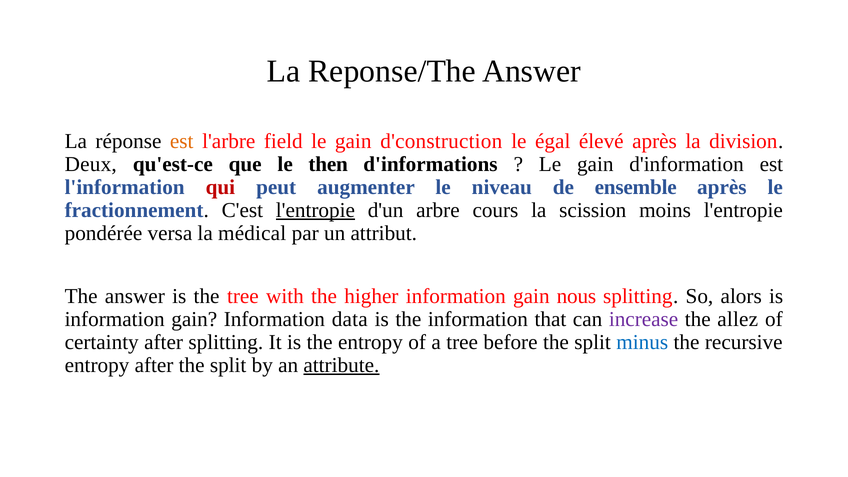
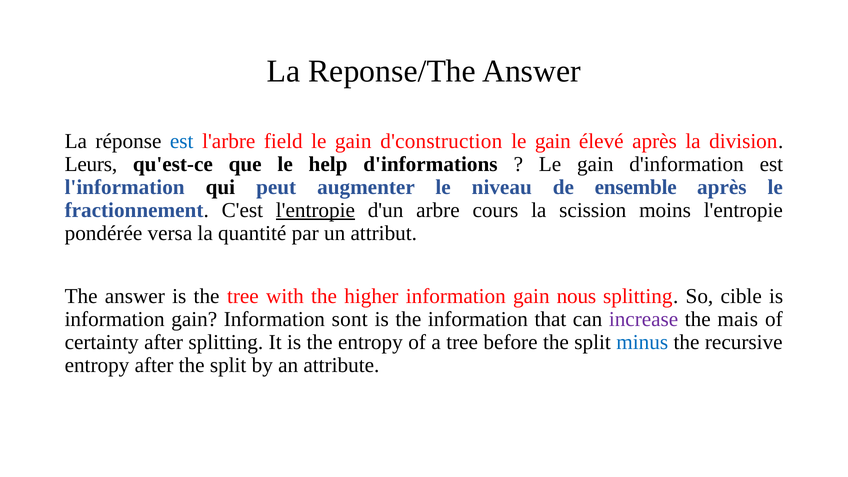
est colour: orange -> blue (182, 141)
égal: égal -> gain (553, 141)
Deux: Deux -> Leurs (91, 164)
then: then -> help (328, 164)
qui colour: red -> black (220, 187)
médical: médical -> quantité (252, 233)
alors: alors -> cible (741, 296)
data: data -> sont (350, 319)
allez: allez -> mais (738, 319)
attribute underline: present -> none (341, 365)
